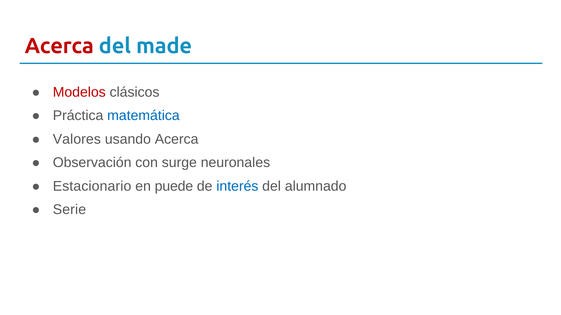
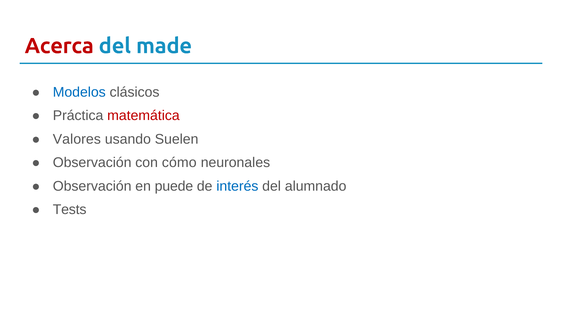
Modelos colour: red -> blue (79, 92)
matemática colour: blue -> red (143, 116)
usando Acerca: Acerca -> Suelen (177, 139)
surge: surge -> cómo (179, 163)
Estacionario: Estacionario -> Observación (92, 186)
Serie: Serie -> Tests (70, 210)
